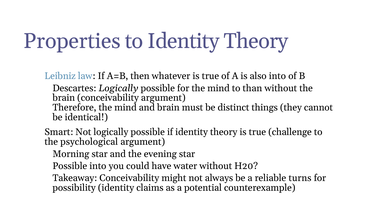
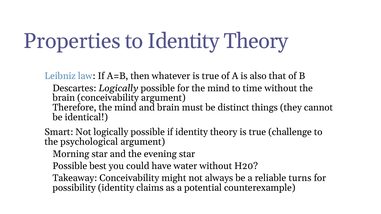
also into: into -> that (277, 76)
than: than -> time (252, 88)
Possible into: into -> best (98, 166)
